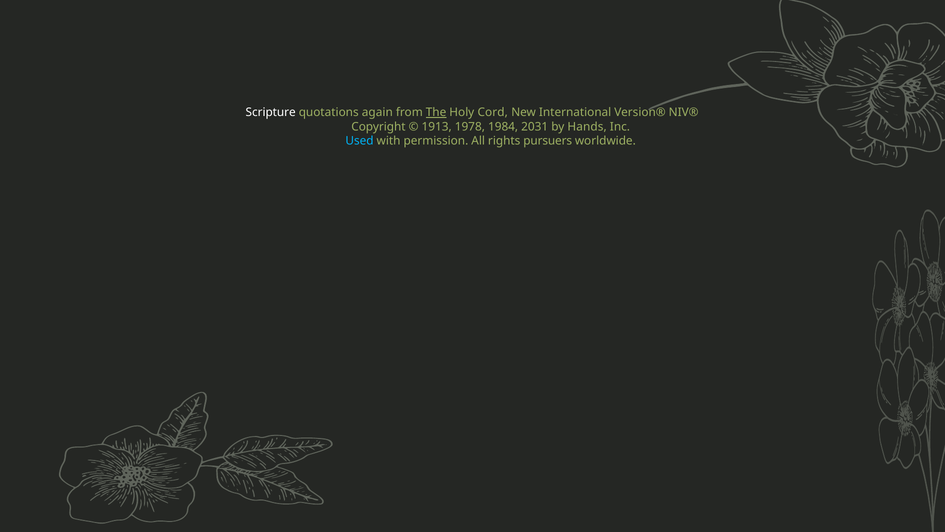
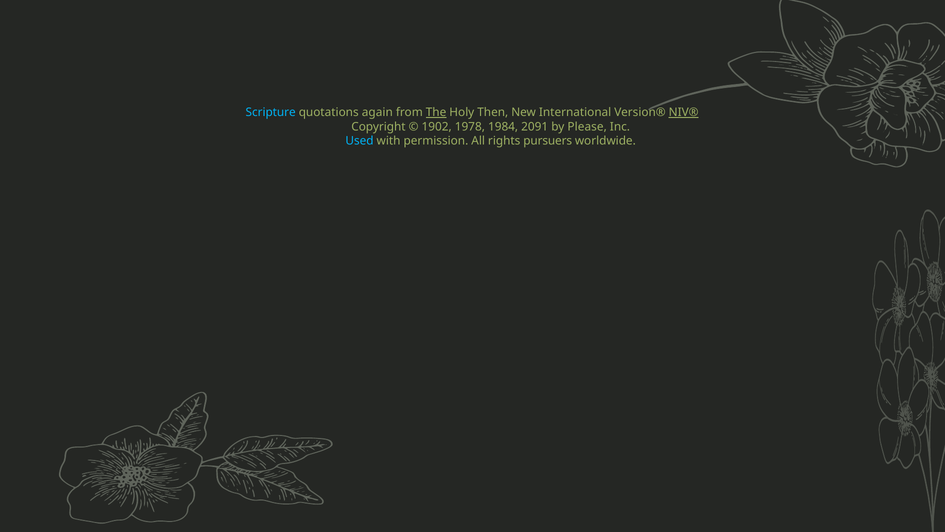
Scripture colour: white -> light blue (271, 112)
Cord: Cord -> Then (493, 112)
NIV® underline: none -> present (684, 112)
1913: 1913 -> 1902 (437, 127)
2031: 2031 -> 2091 (535, 127)
Hands: Hands -> Please (587, 127)
